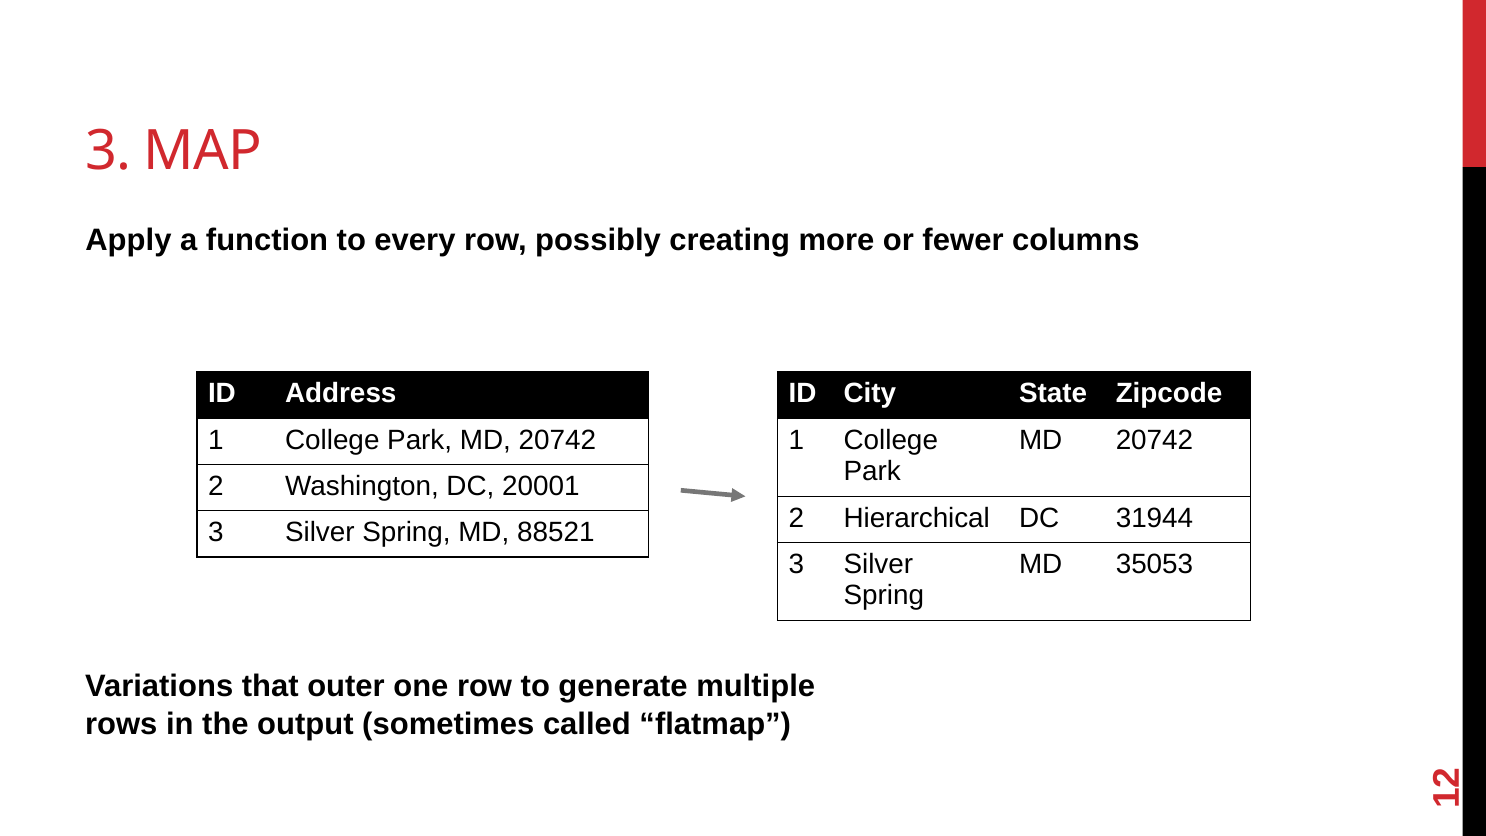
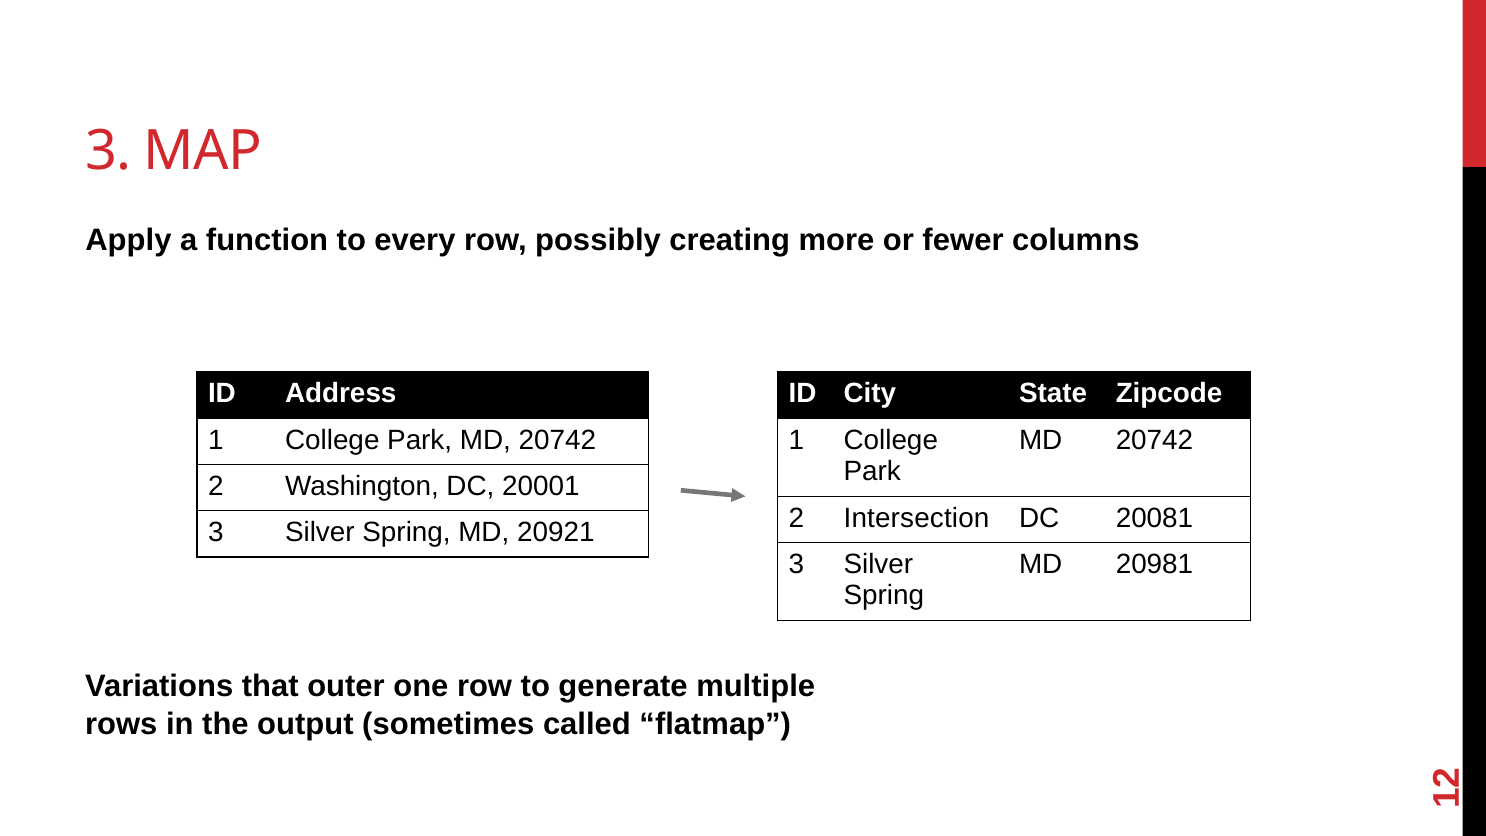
Hierarchical: Hierarchical -> Intersection (917, 518)
31944: 31944 -> 20081 (1154, 518)
88521: 88521 -> 20921 (556, 532)
35053: 35053 -> 20981 (1154, 564)
